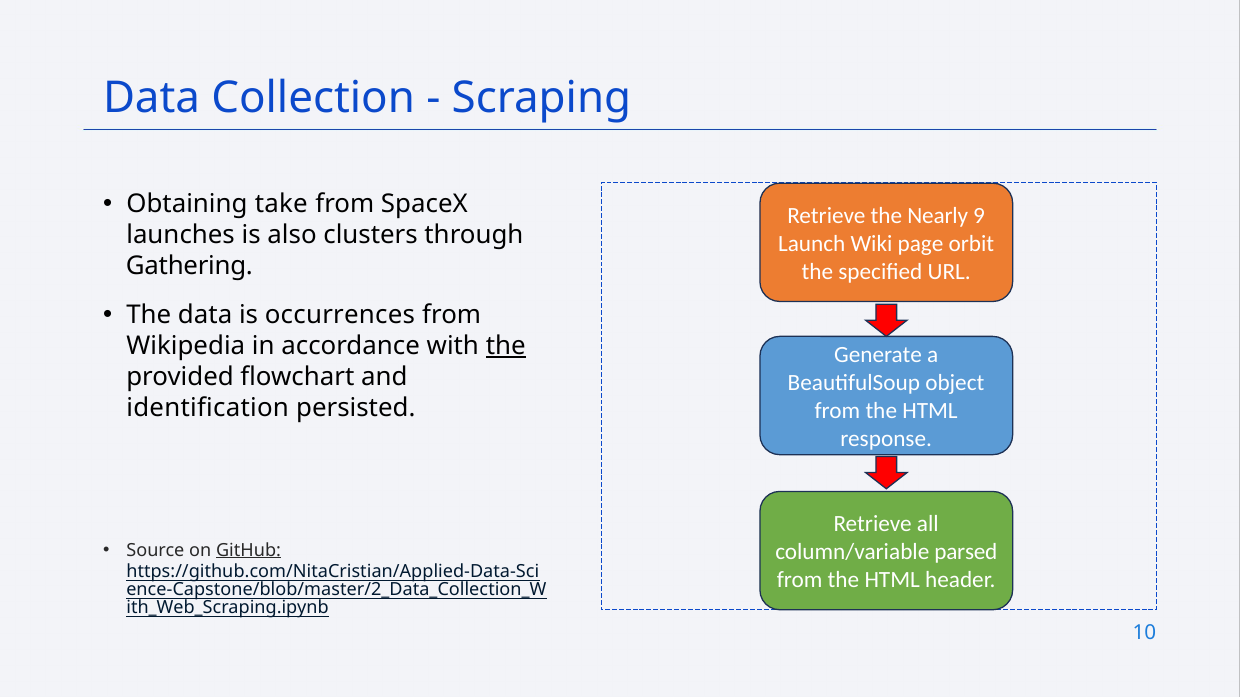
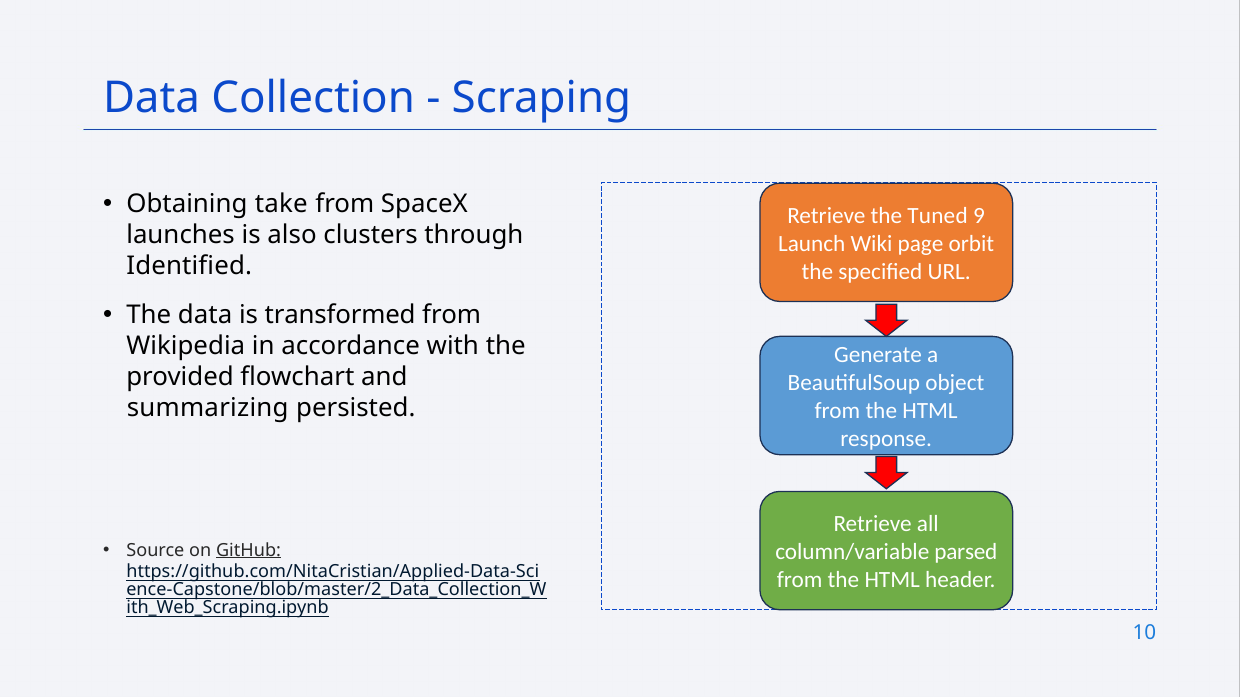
Nearly: Nearly -> Tuned (938, 216)
Gathering: Gathering -> Identified (189, 266)
occurrences: occurrences -> transformed (340, 315)
the underline: present -> none (506, 346)
identification: identification -> summarizing (208, 408)
